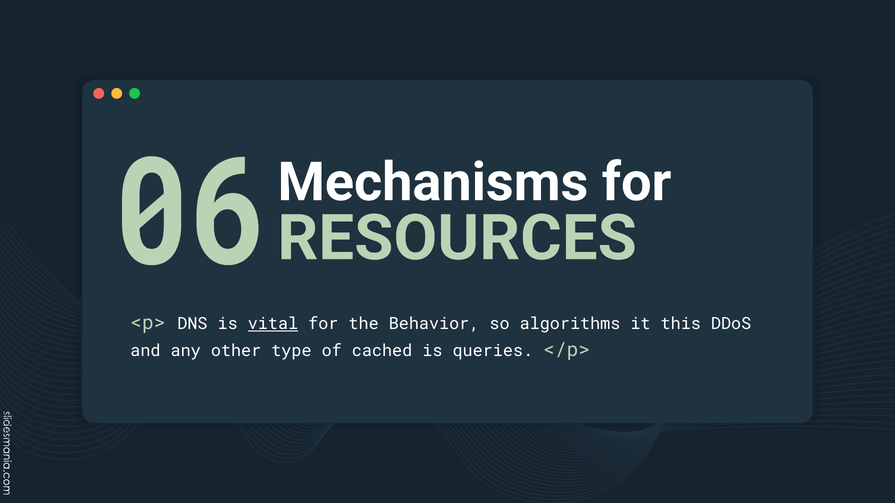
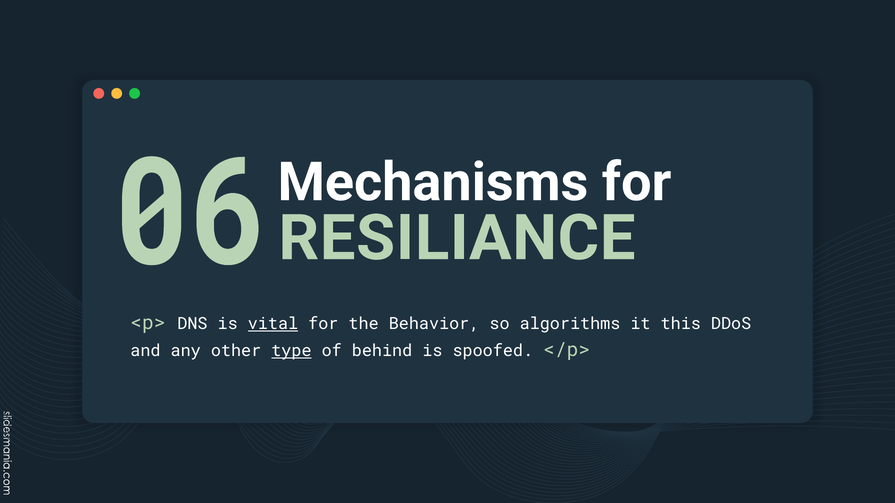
RESOURCES: RESOURCES -> RESILIANCE (457, 239)
type underline: none -> present (291, 351)
cached: cached -> behind (382, 351)
queries: queries -> spoofed (493, 351)
